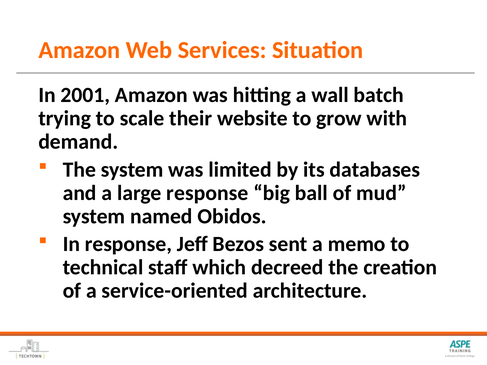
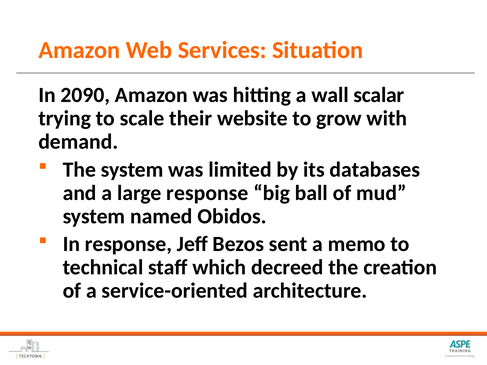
2001: 2001 -> 2090 (85, 95)
batch: batch -> scalar (379, 95)
